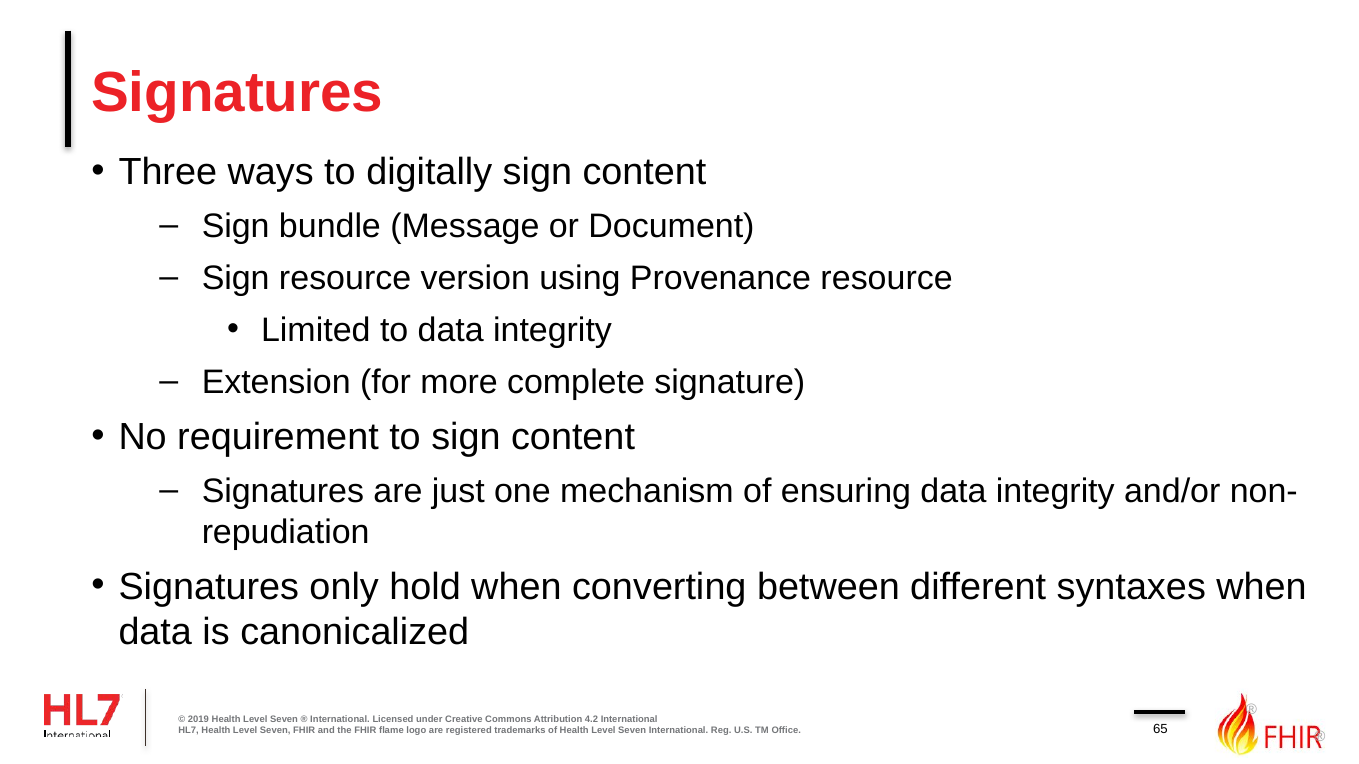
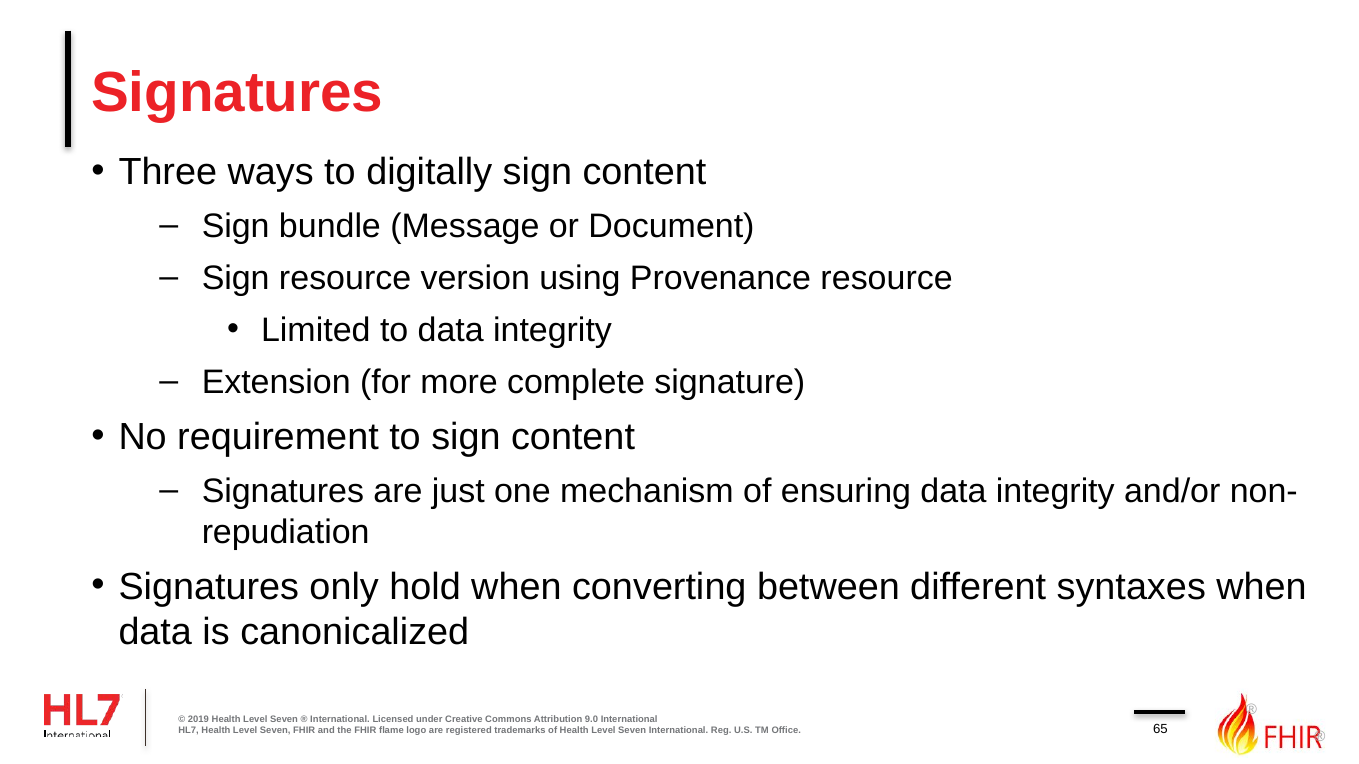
4.2: 4.2 -> 9.0 (592, 720)
